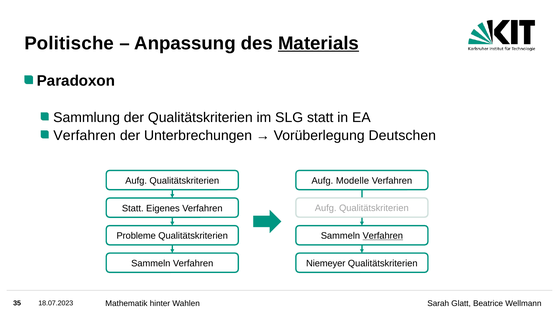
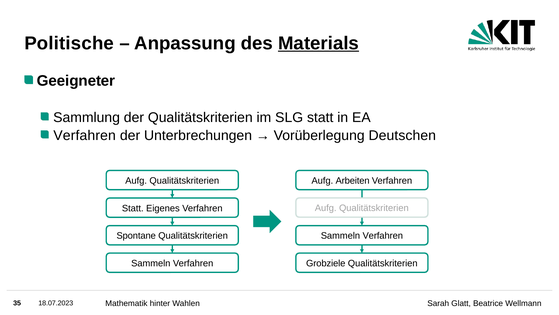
Paradoxon: Paradoxon -> Geeigneter (76, 81)
Modelle: Modelle -> Arbeiten (353, 180)
Probleme: Probleme -> Spontane (136, 235)
Verfahren underline: present -> none (383, 235)
Niemeyer: Niemeyer -> Grobziele (326, 263)
